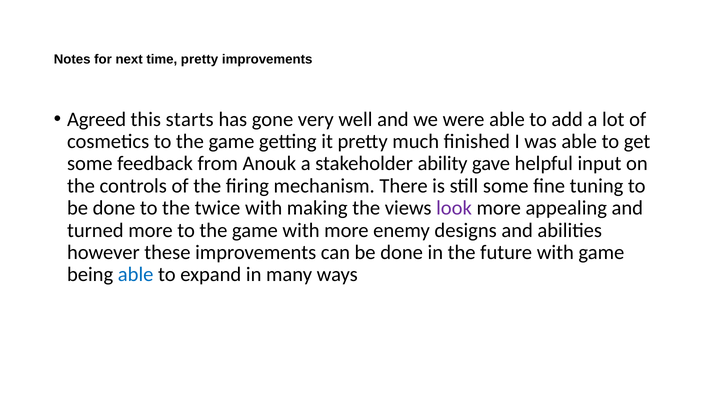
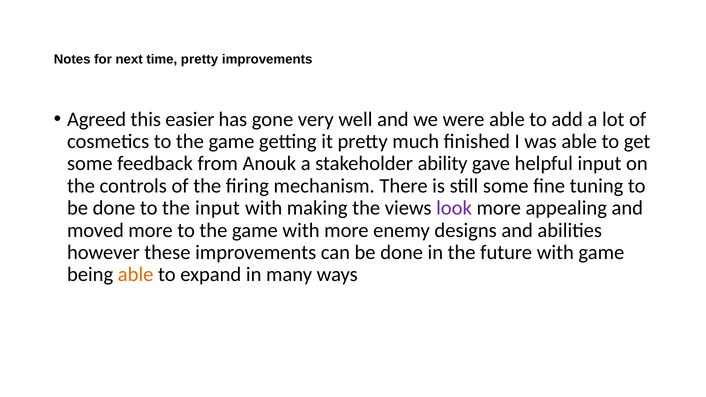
starts: starts -> easier (190, 119)
the twice: twice -> input (217, 208)
turned: turned -> moved (95, 230)
able colour: blue -> orange (136, 275)
